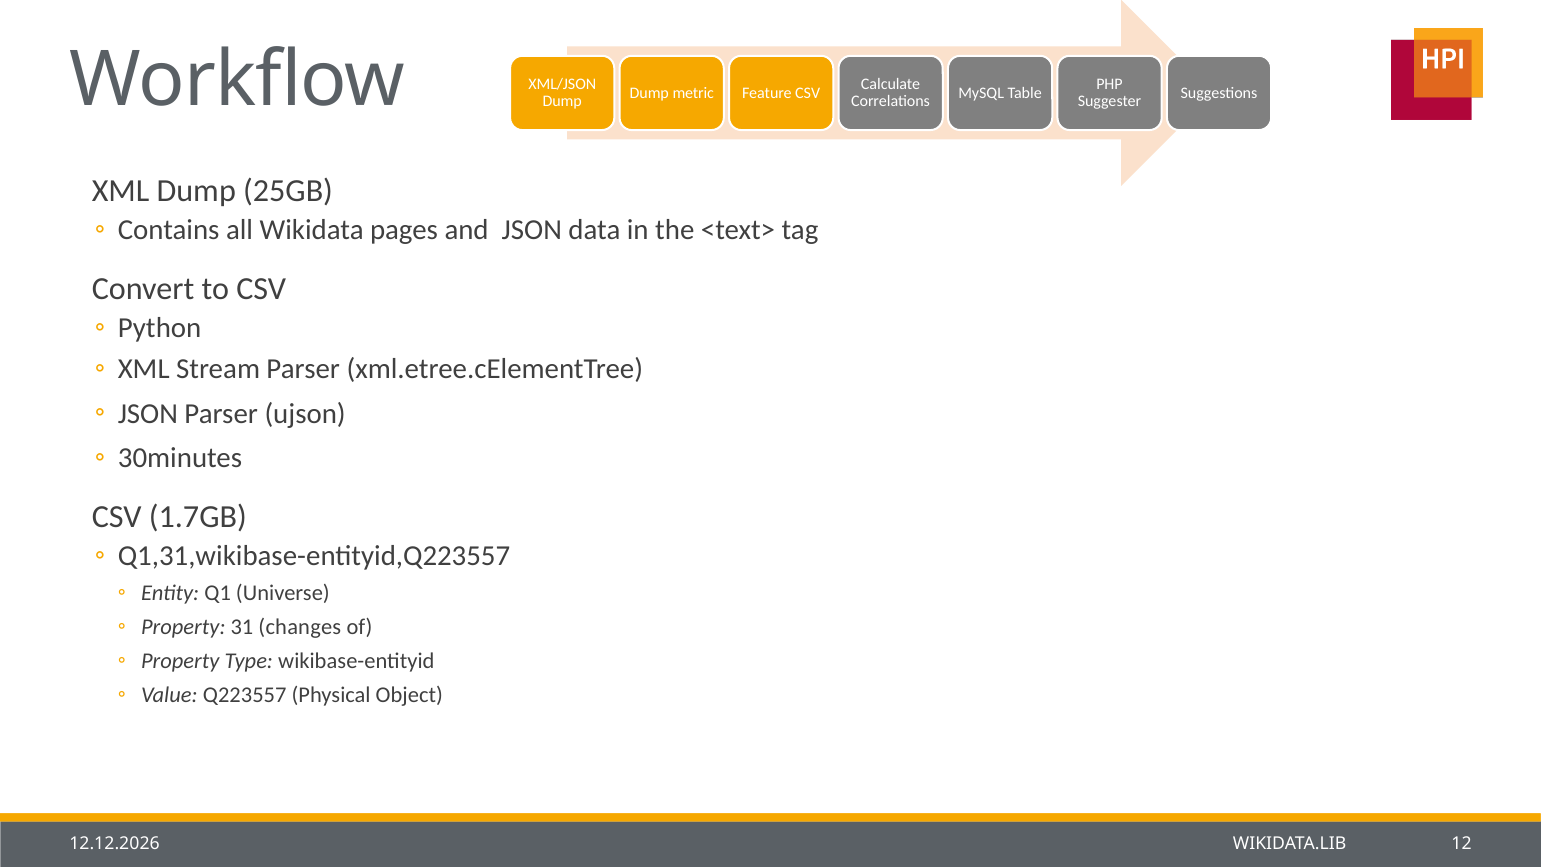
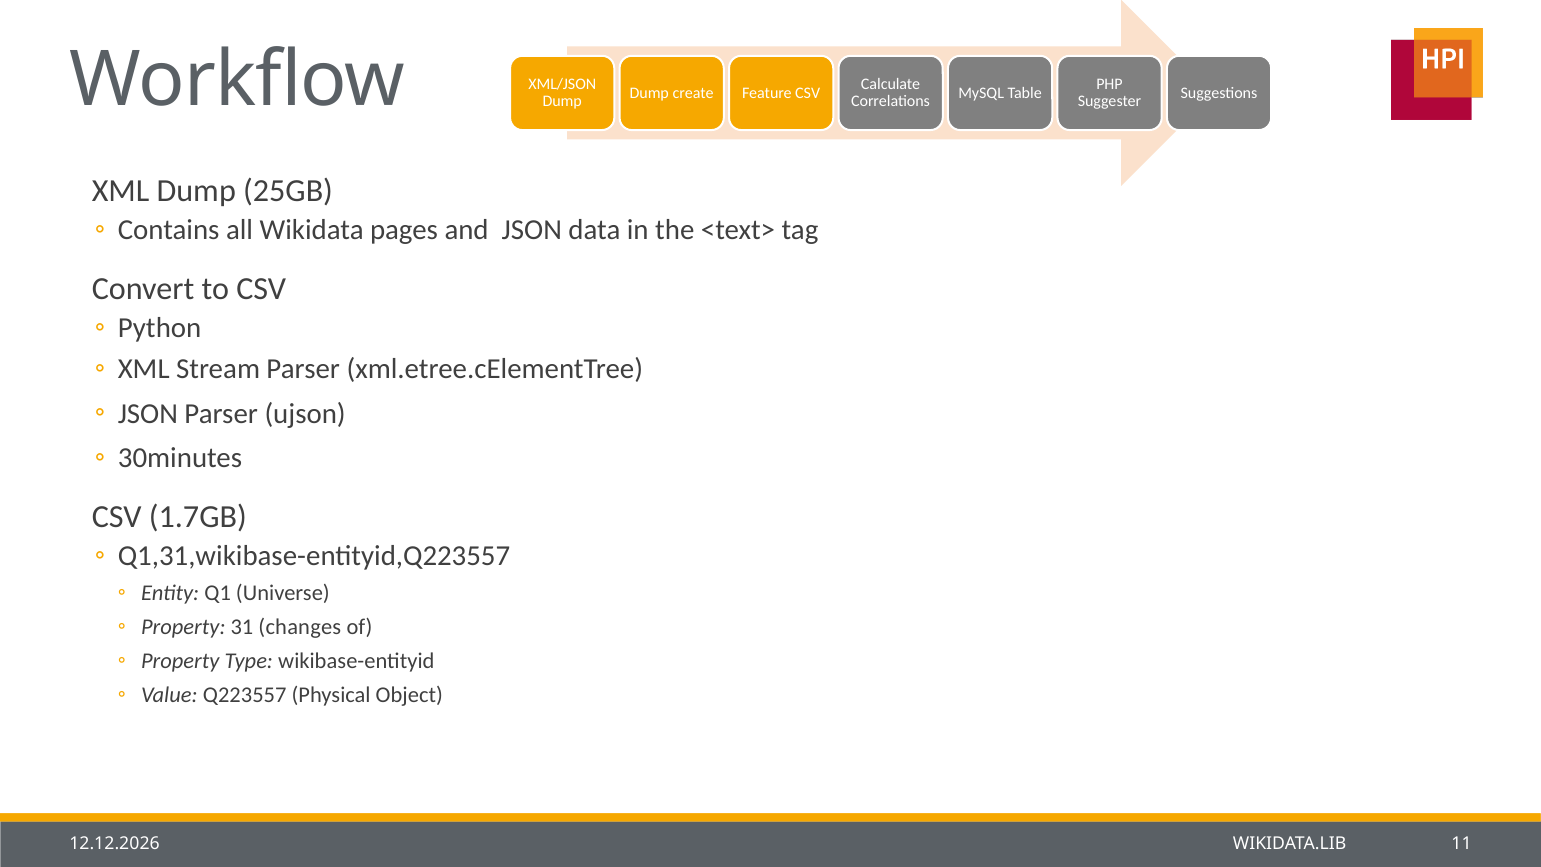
metric: metric -> create (693, 93)
12: 12 -> 11 (1462, 844)
